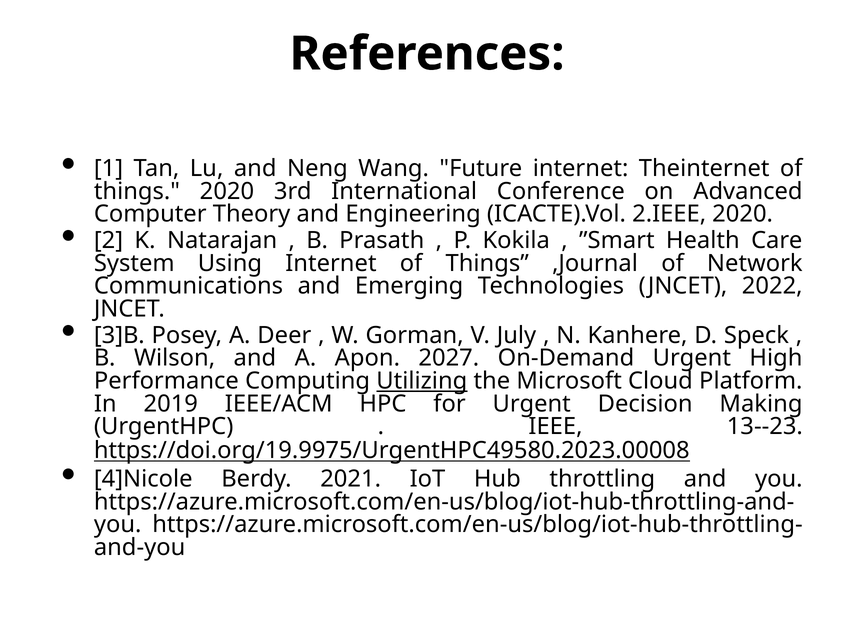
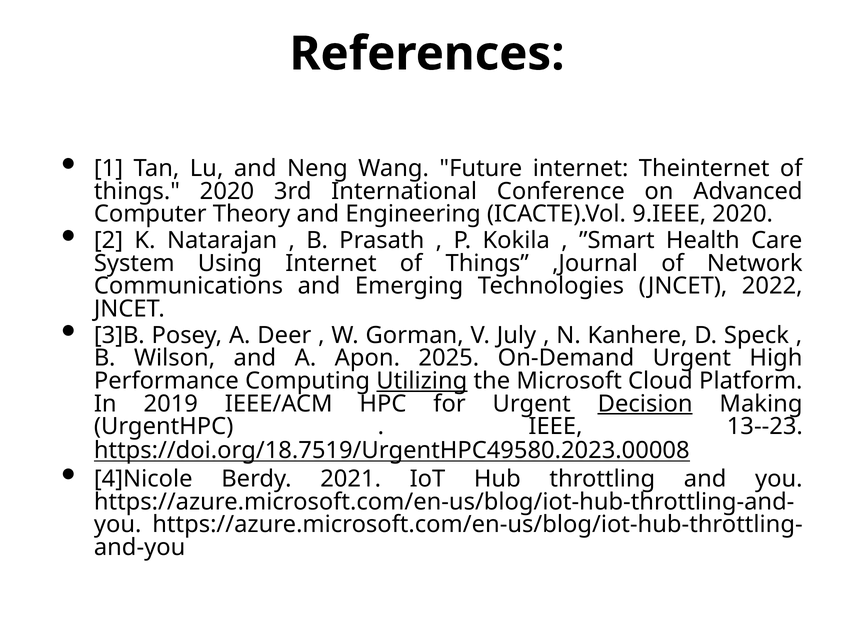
2.IEEE: 2.IEEE -> 9.IEEE (669, 214)
2027: 2027 -> 2025 (449, 358)
Decision underline: none -> present (645, 404)
https://doi.org/19.9975/UrgentHPC49580.2023.00008: https://doi.org/19.9975/UrgentHPC49580.2023.00008 -> https://doi.org/18.7519/UrgentHPC49580.2023.00008 (392, 451)
